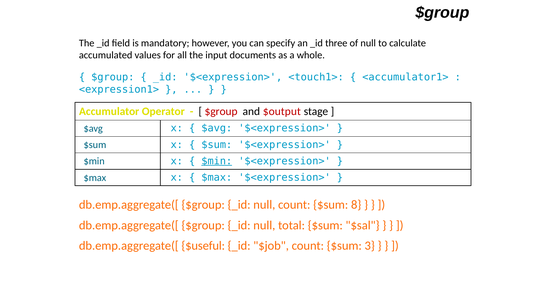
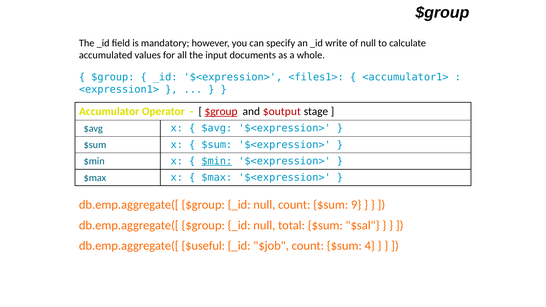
three: three -> write (336, 43)
<touch1>: <touch1> -> <files1> (316, 77)
$group underline: none -> present (221, 112)
8: 8 -> 9 (356, 205)
3: 3 -> 4 (370, 246)
